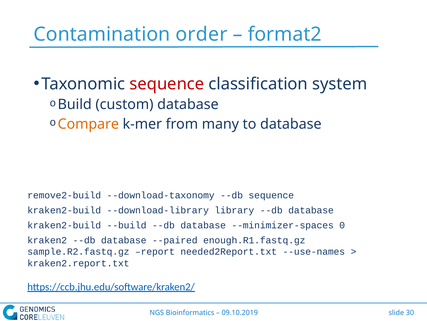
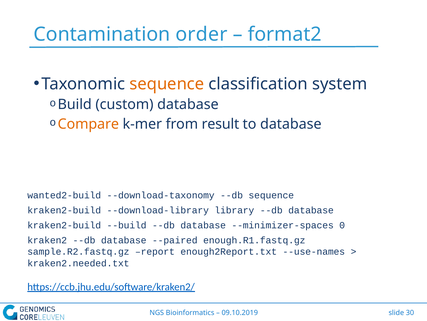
sequence colour: red -> orange (167, 84)
many: many -> result (220, 124)
remove2-build: remove2-build -> wanted2-build (64, 195)
needed2Report.txt: needed2Report.txt -> enough2Report.txt (229, 251)
kraken2.report.txt: kraken2.report.txt -> kraken2.needed.txt (78, 263)
